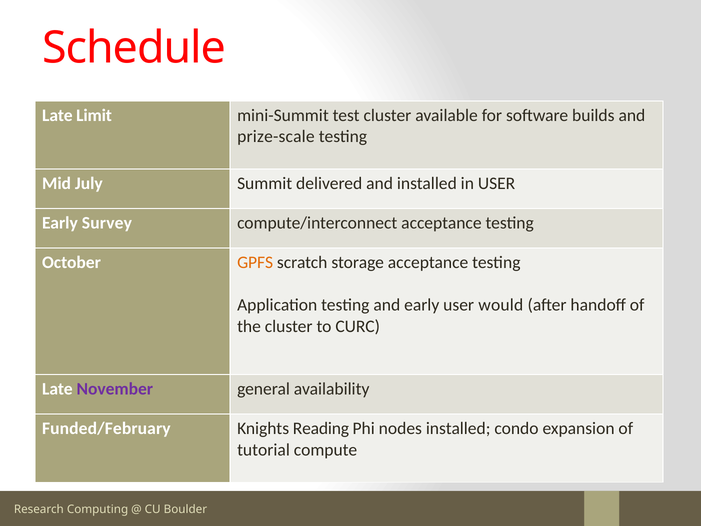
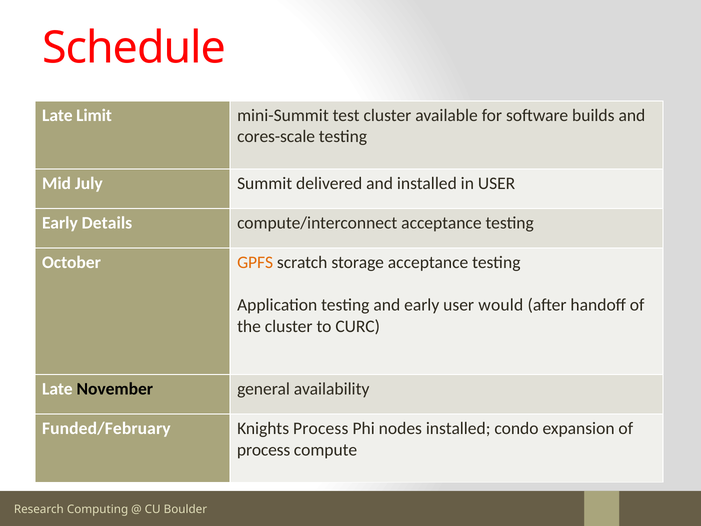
prize-scale: prize-scale -> cores-scale (276, 137)
Survey: Survey -> Details (107, 223)
November colour: purple -> black (115, 389)
Knights Reading: Reading -> Process (321, 428)
tutorial: tutorial -> process (264, 450)
